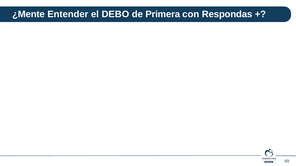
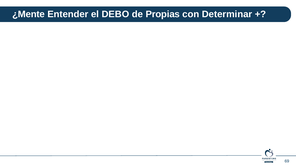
Primera: Primera -> Propias (163, 14)
Respondas: Respondas -> Determinar (227, 14)
